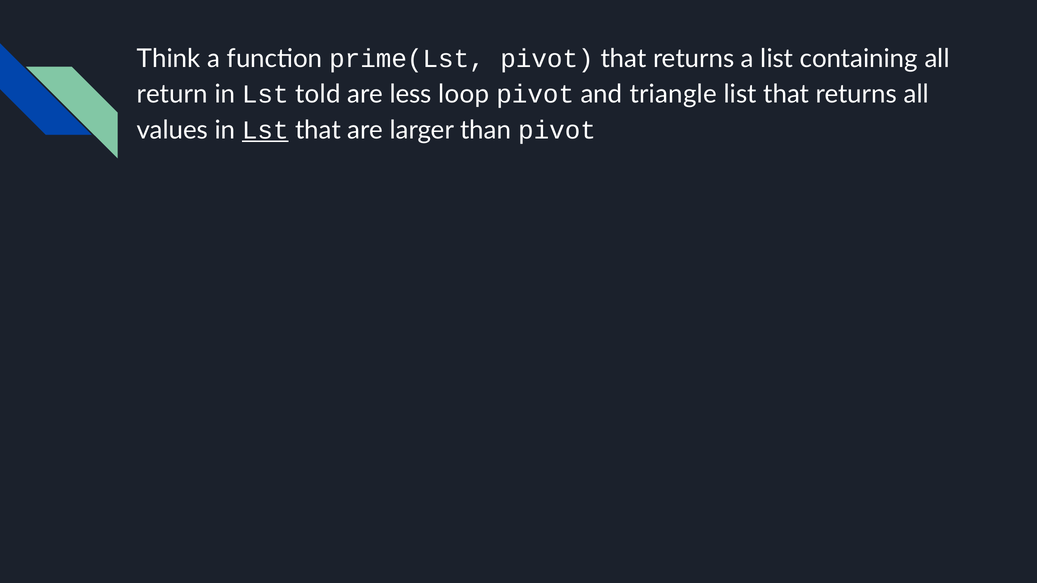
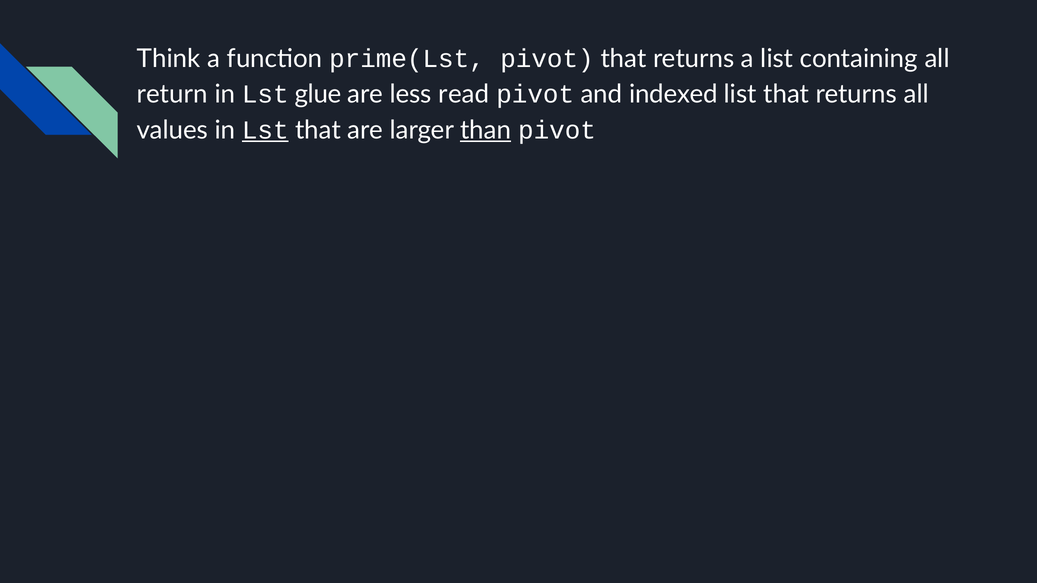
told: told -> glue (318, 94)
loop: loop -> read (464, 94)
triangle: triangle -> indexed (674, 94)
than underline: none -> present (486, 130)
